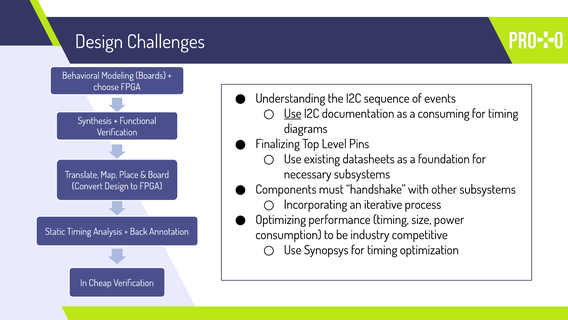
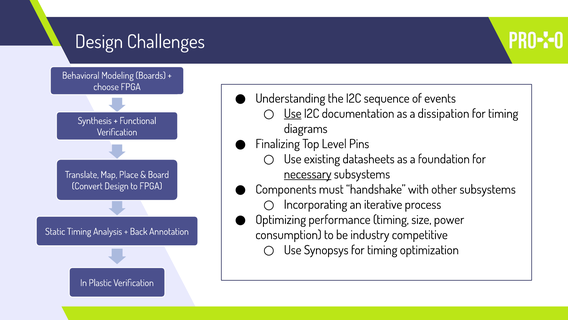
consuming: consuming -> dissipation (443, 113)
necessary underline: none -> present (308, 174)
Cheap: Cheap -> Plastic (100, 283)
